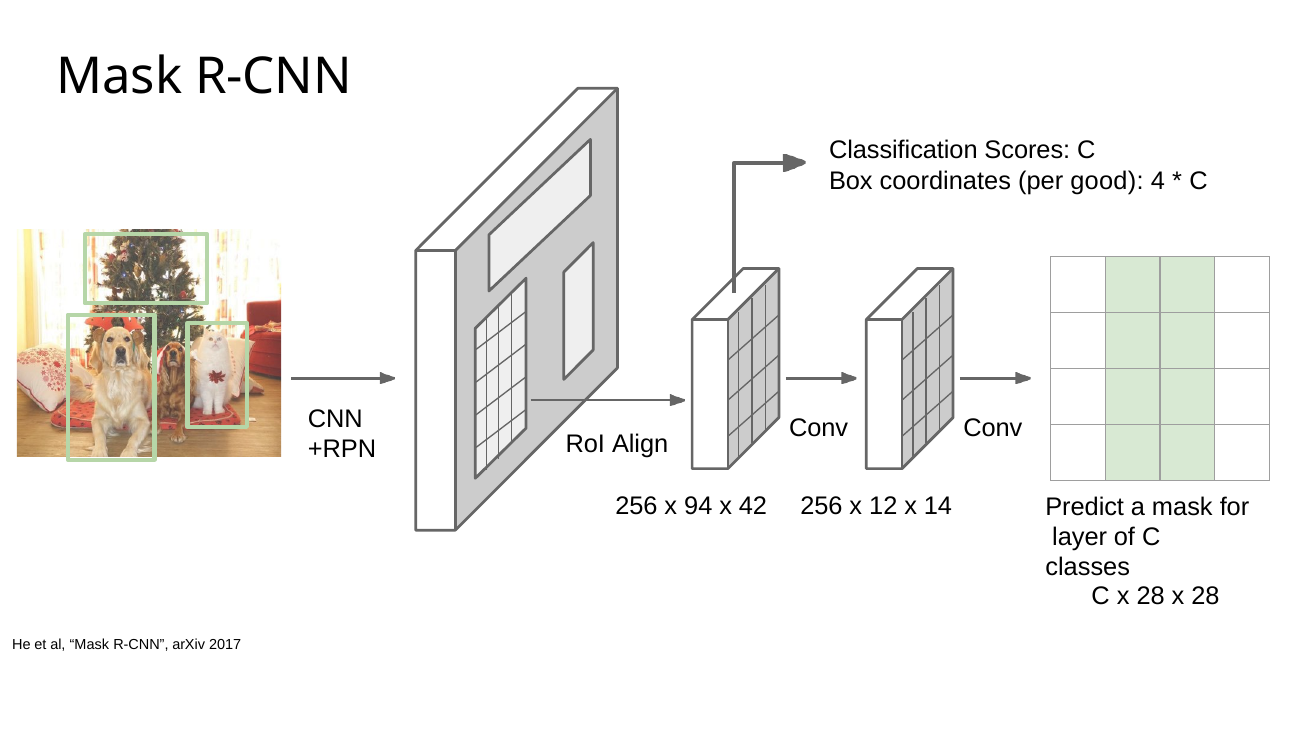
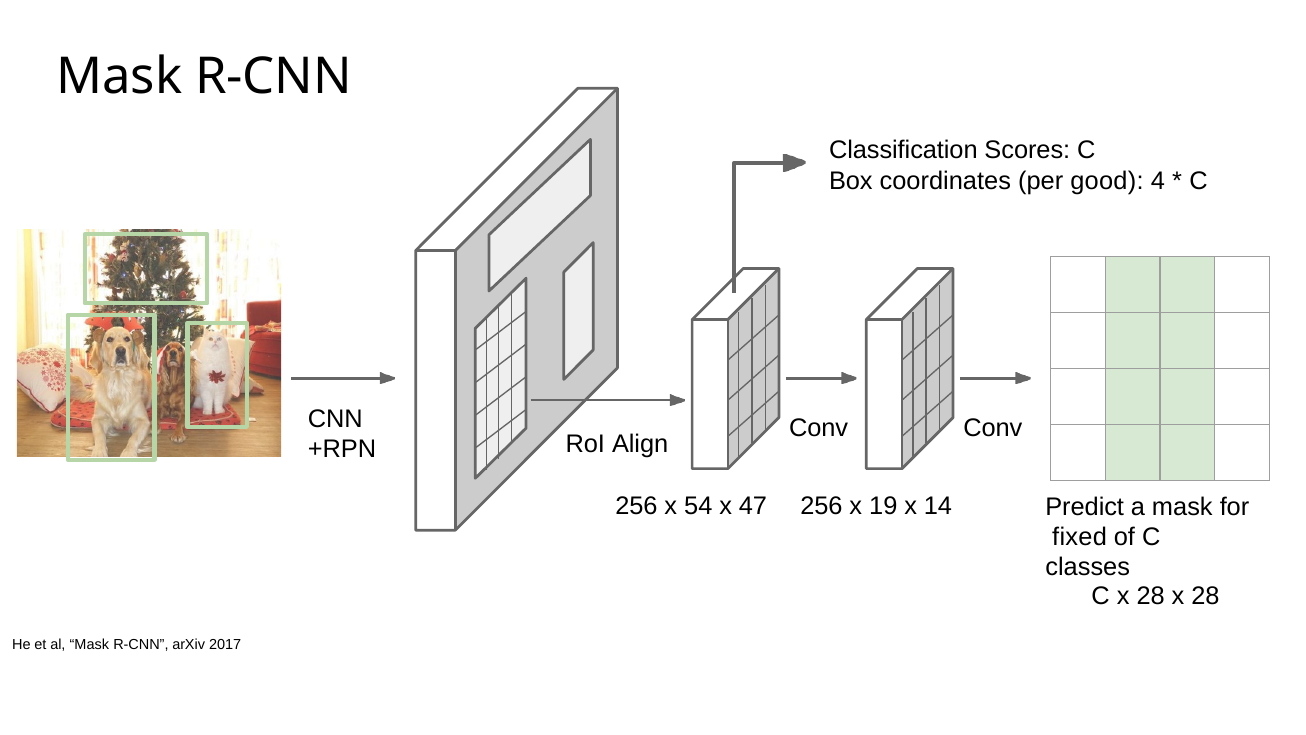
94: 94 -> 54 (698, 506)
42: 42 -> 47 (753, 506)
12: 12 -> 19 (883, 506)
layer: layer -> fixed (1080, 537)
